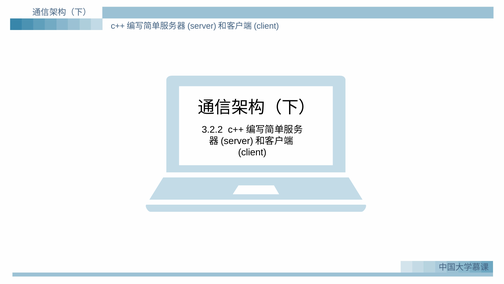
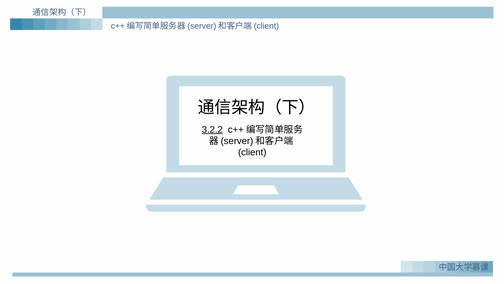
3.2.2 underline: none -> present (212, 129)
